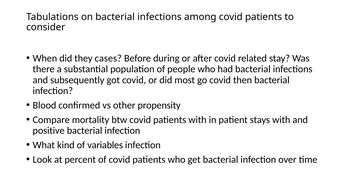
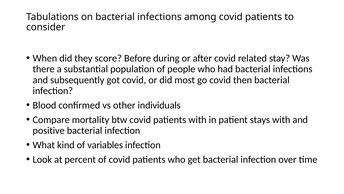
cases: cases -> score (108, 58)
propensity: propensity -> individuals (159, 105)
